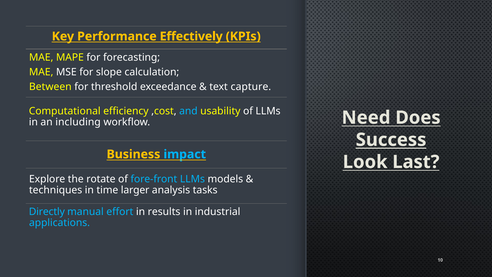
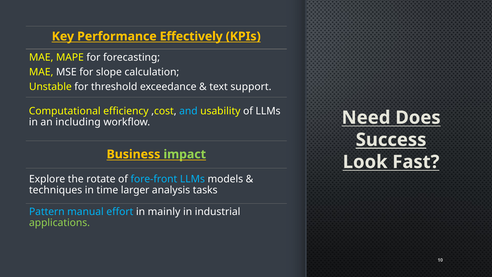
Between: Between -> Unstable (50, 87)
capture: capture -> support (251, 87)
impact colour: light blue -> light green (185, 154)
Last: Last -> Fast (416, 162)
Directly: Directly -> Pattern (47, 212)
results: results -> mainly (164, 212)
applications colour: light blue -> light green (59, 223)
